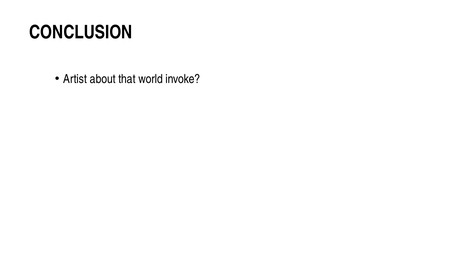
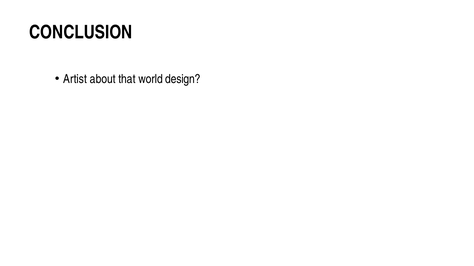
invoke: invoke -> design (183, 79)
